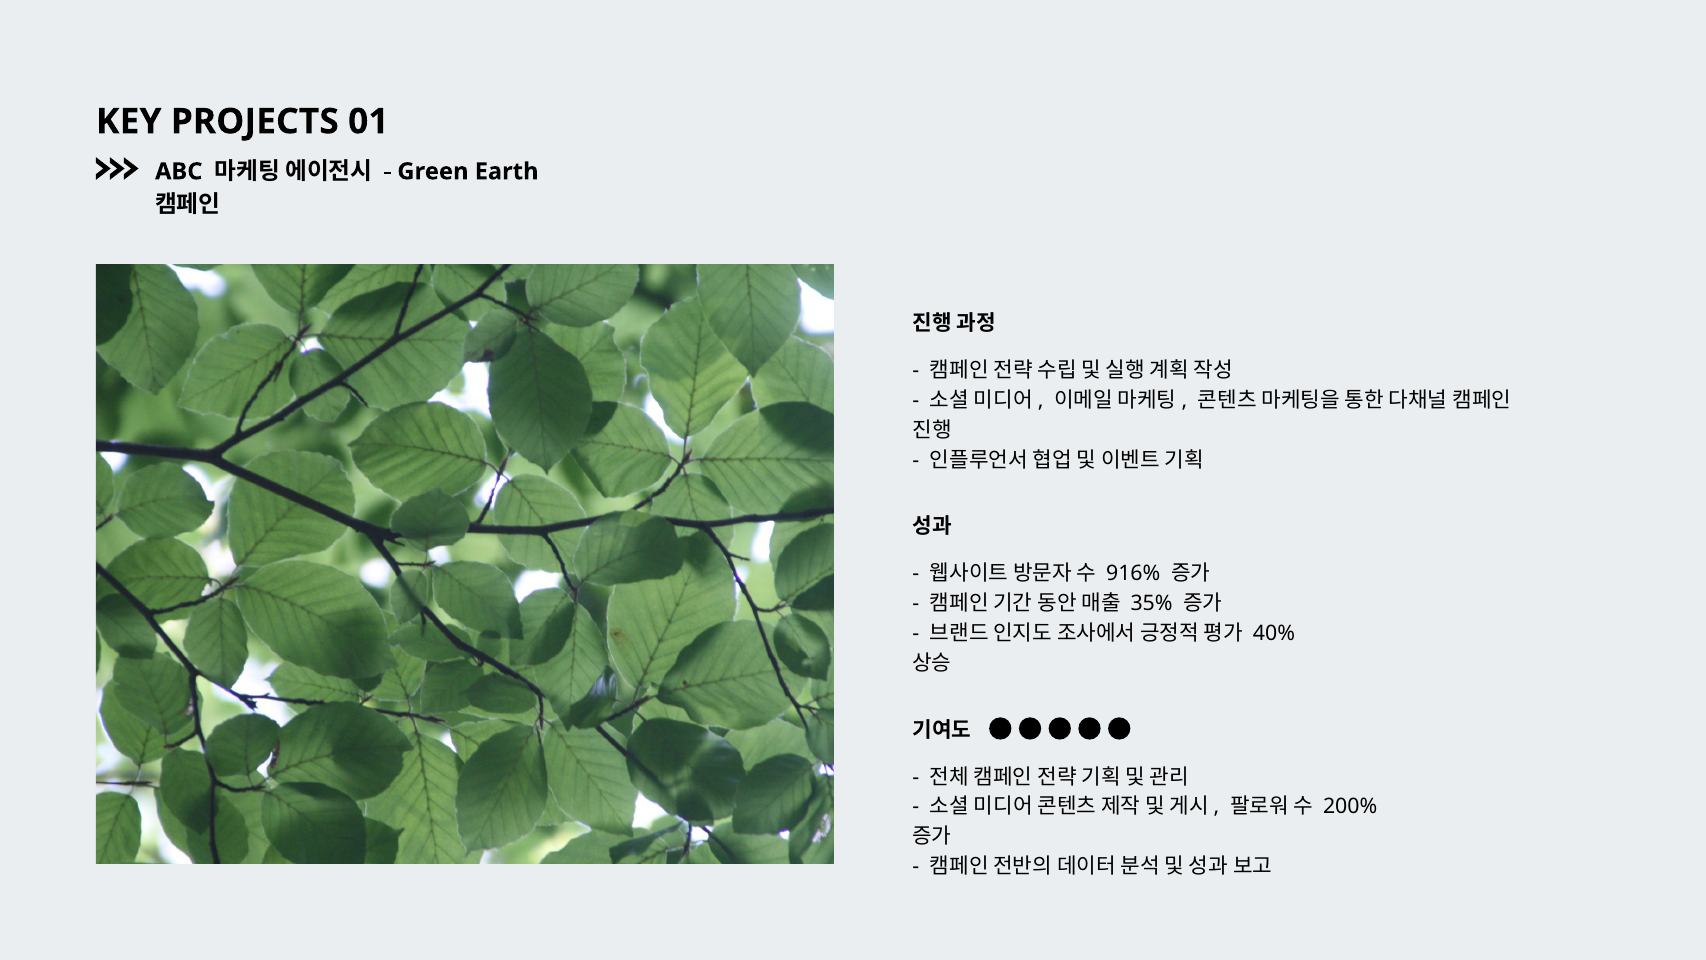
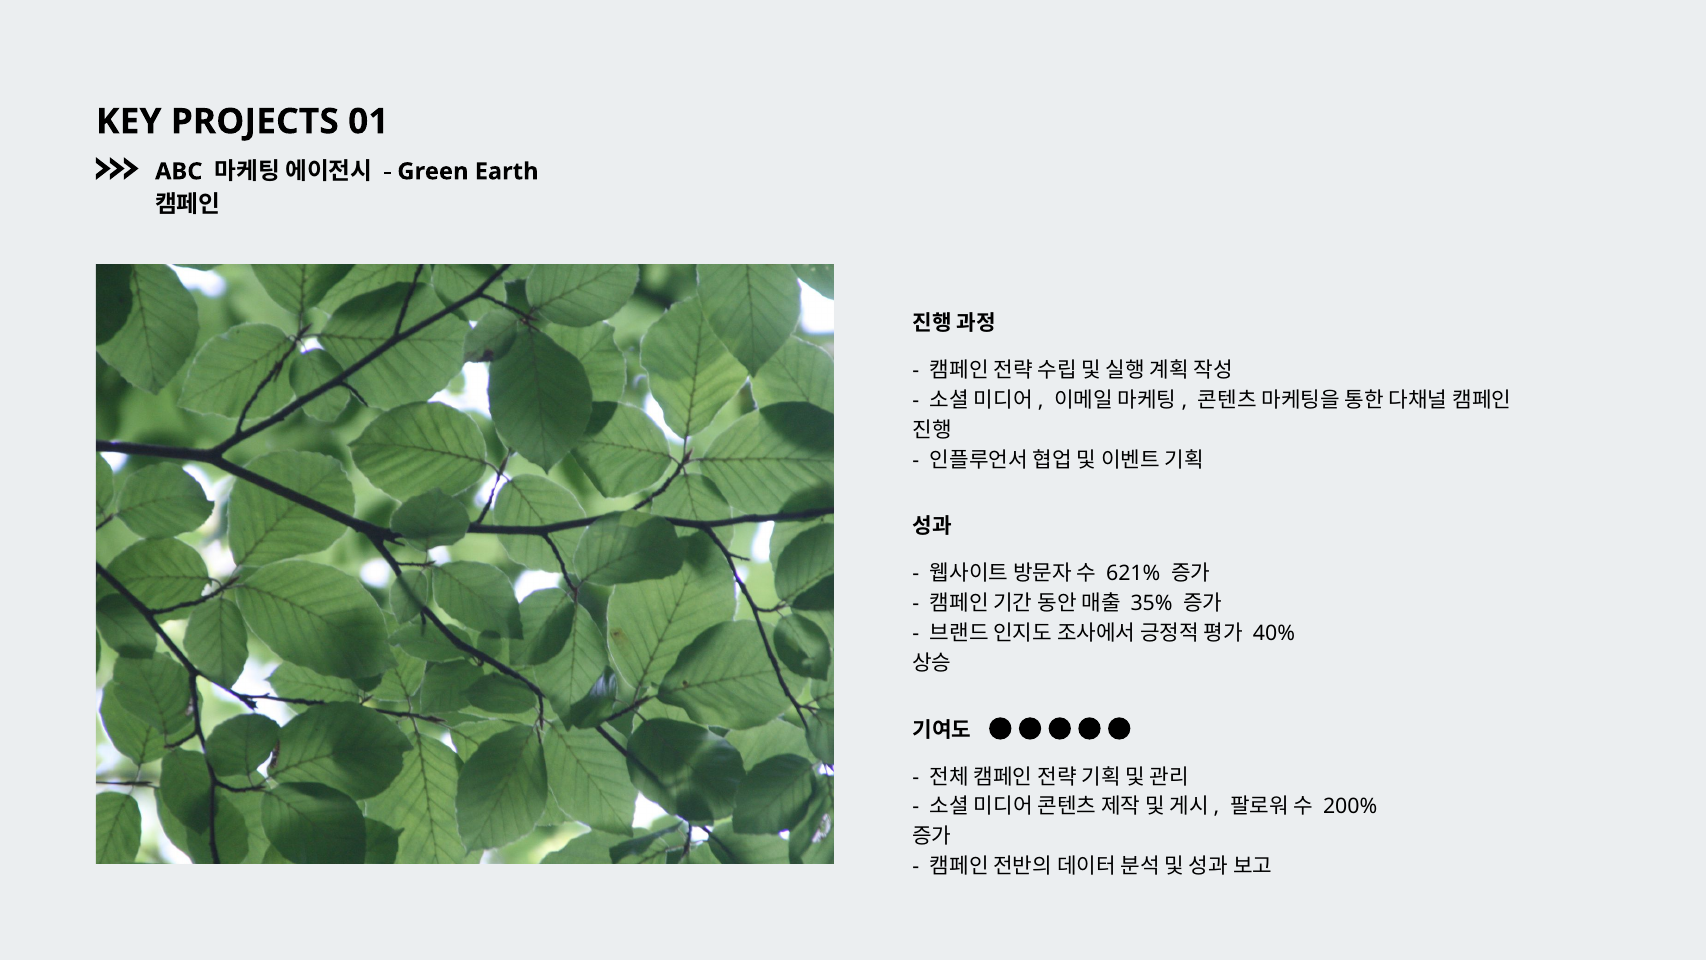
916%: 916% -> 621% (1133, 574)
